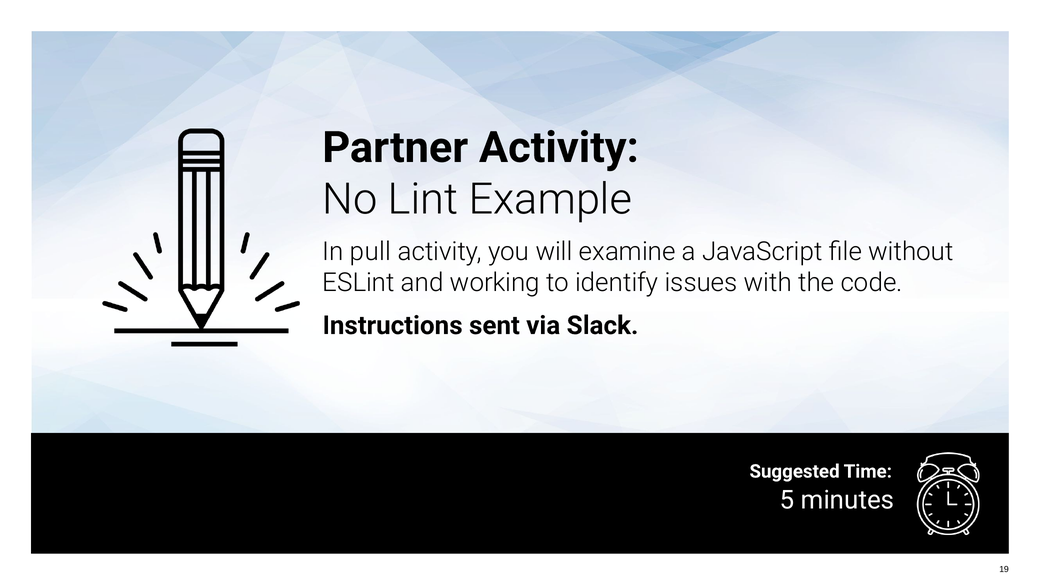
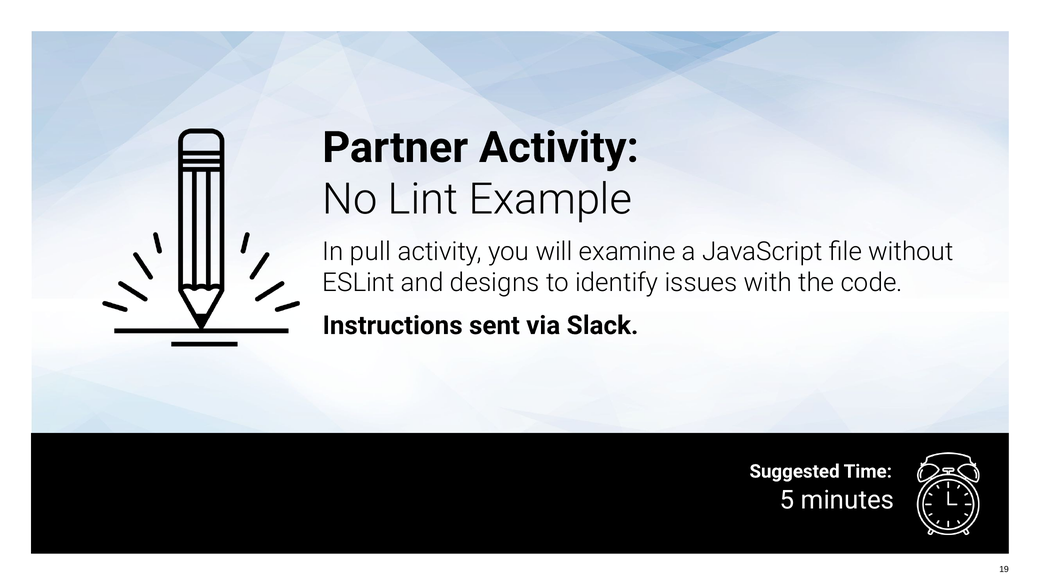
working: working -> designs (495, 283)
